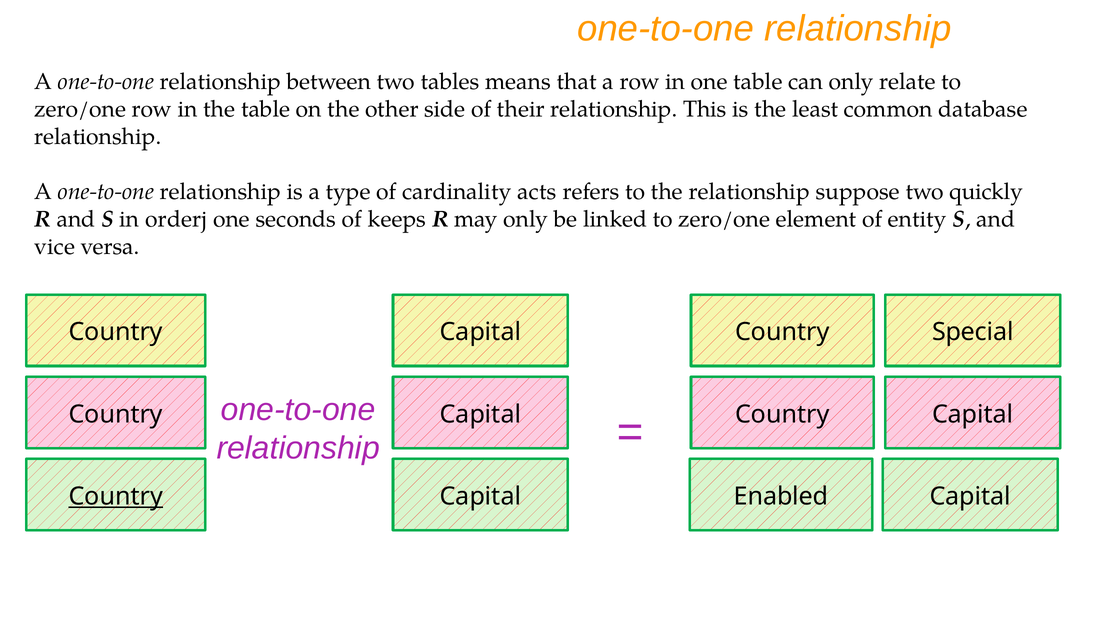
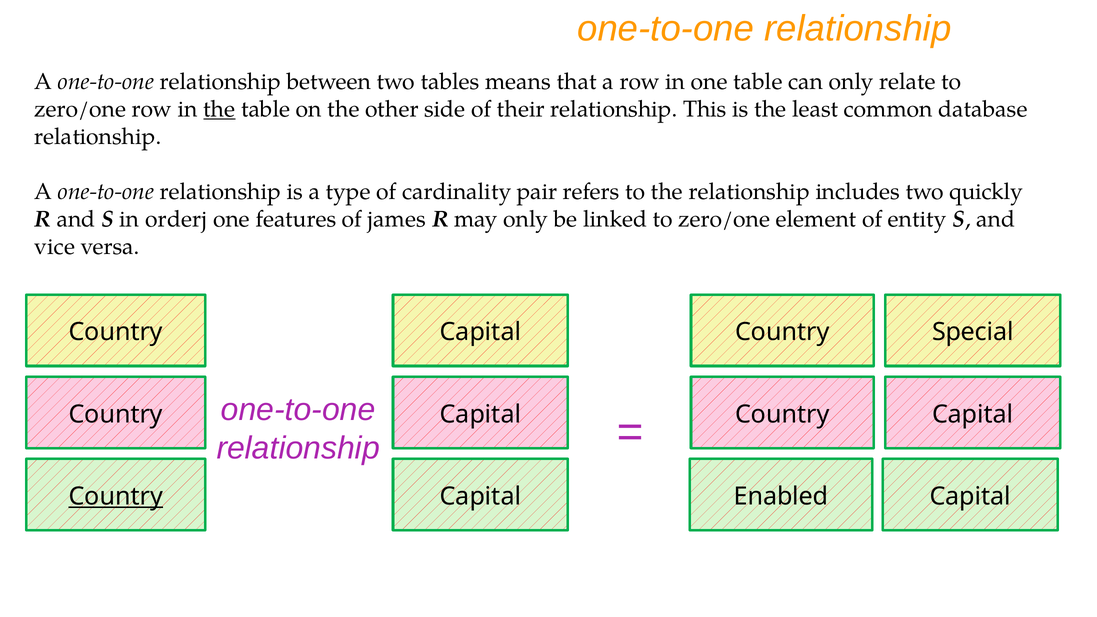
the underline: none -> present (219, 109)
acts: acts -> pair (537, 192)
suppose: suppose -> includes (858, 192)
seconds: seconds -> features (296, 219)
keeps: keeps -> james (397, 219)
